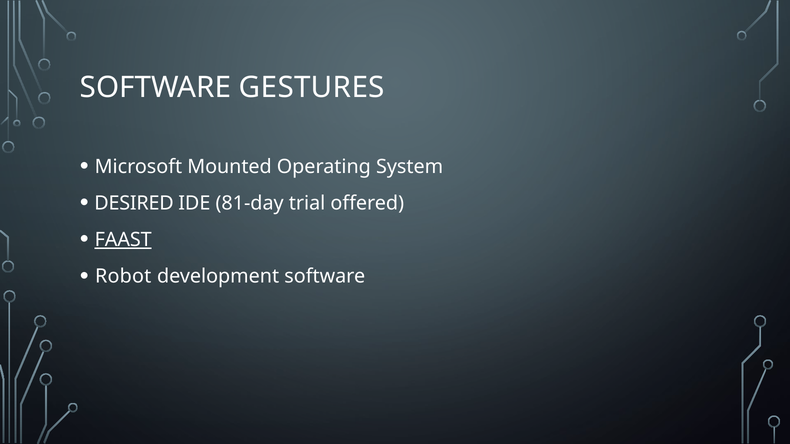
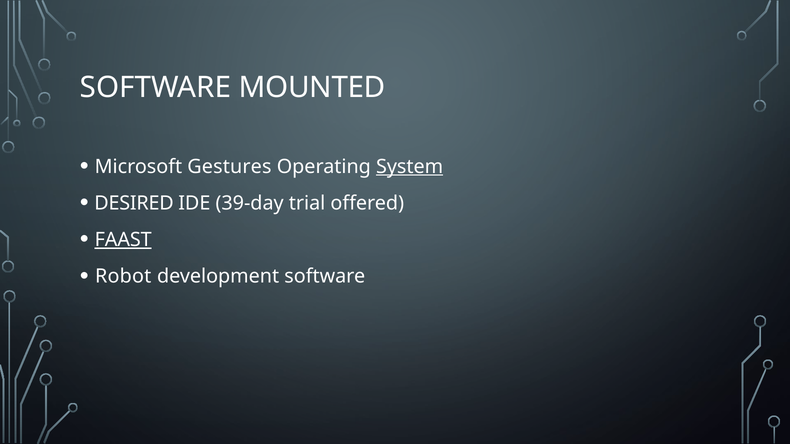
GESTURES: GESTURES -> MOUNTED (312, 88)
Mounted: Mounted -> Gestures (229, 167)
System underline: none -> present (410, 167)
81-day: 81-day -> 39-day (250, 203)
